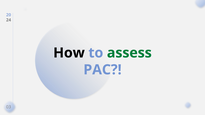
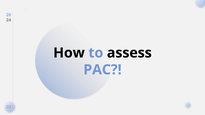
assess colour: green -> black (129, 53)
